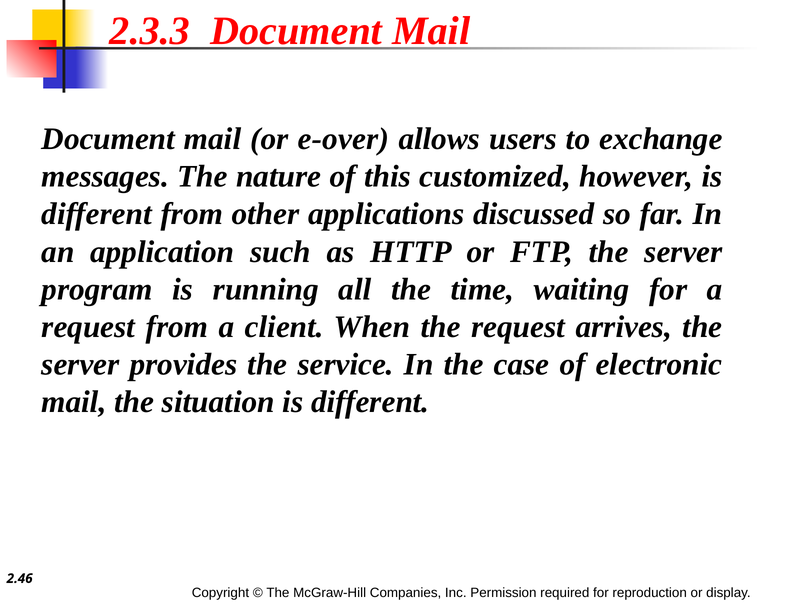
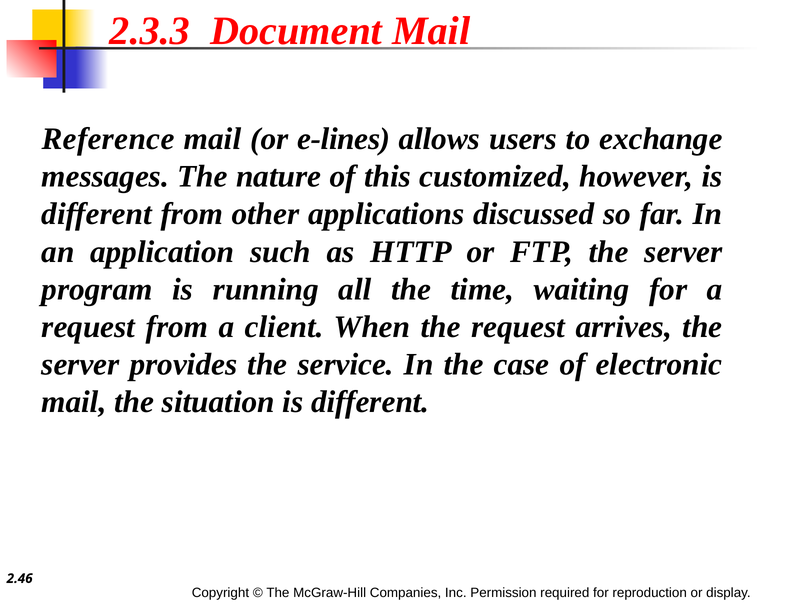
Document: Document -> Reference (108, 139)
e-over: e-over -> e-lines (344, 139)
